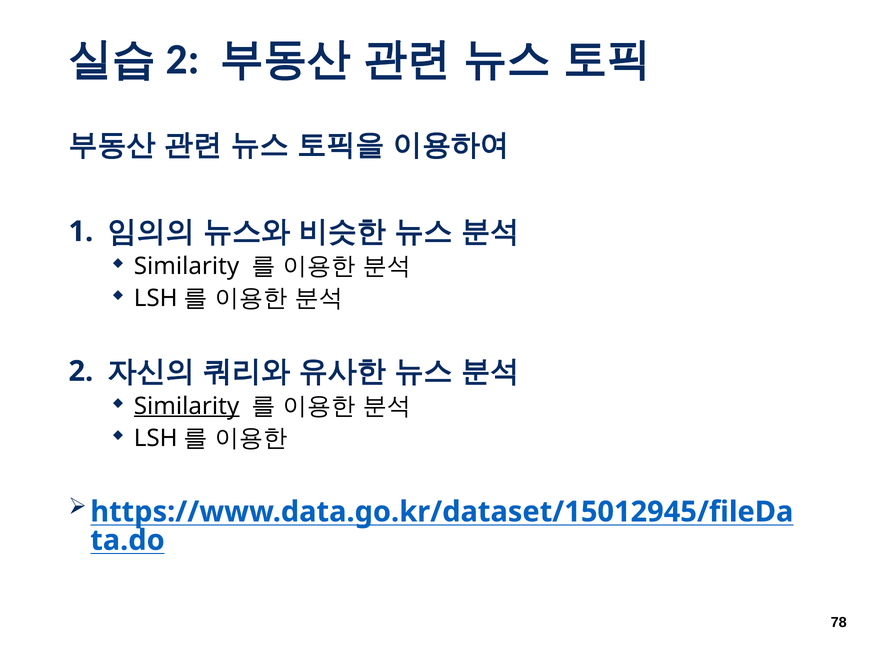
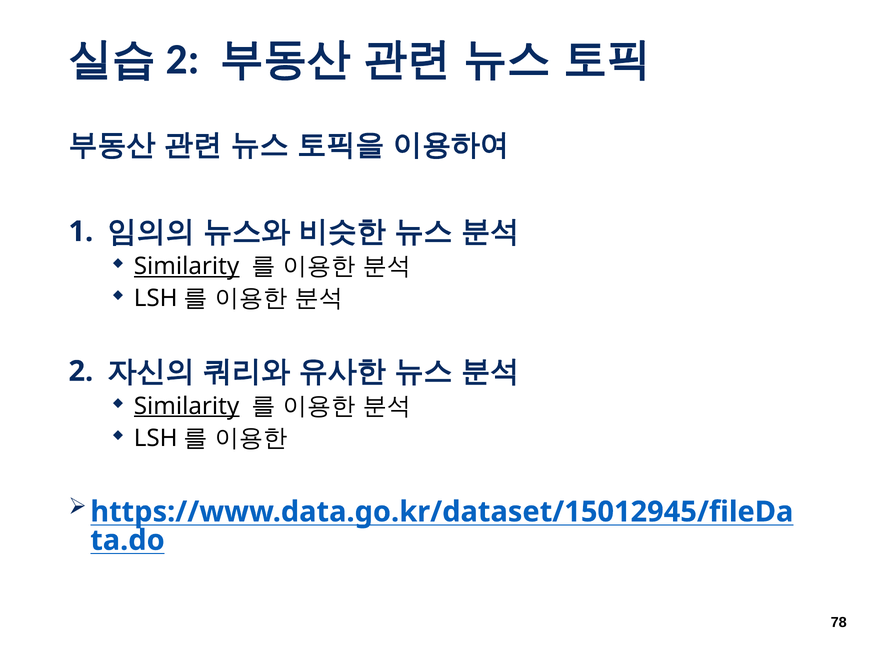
Similarity underline: none -> present (187, 266)
